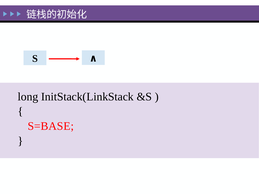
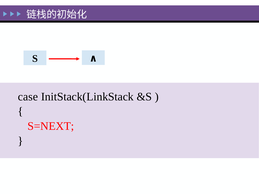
long: long -> case (28, 97)
S=BASE: S=BASE -> S=NEXT (51, 126)
